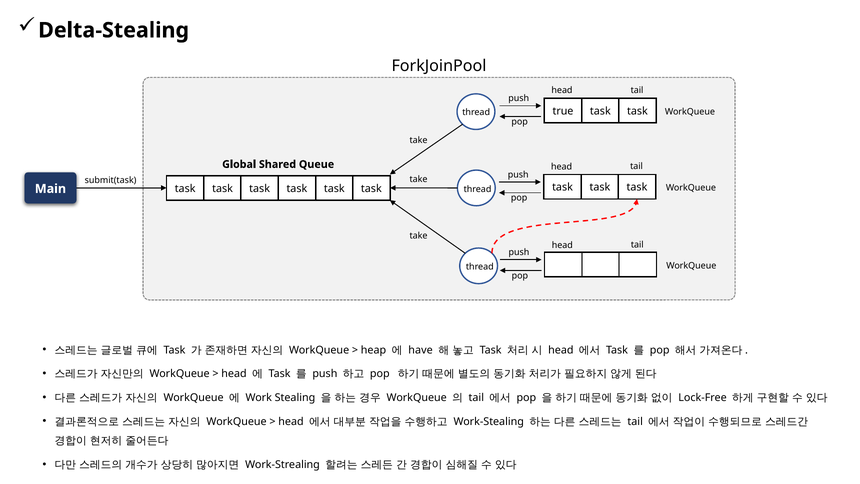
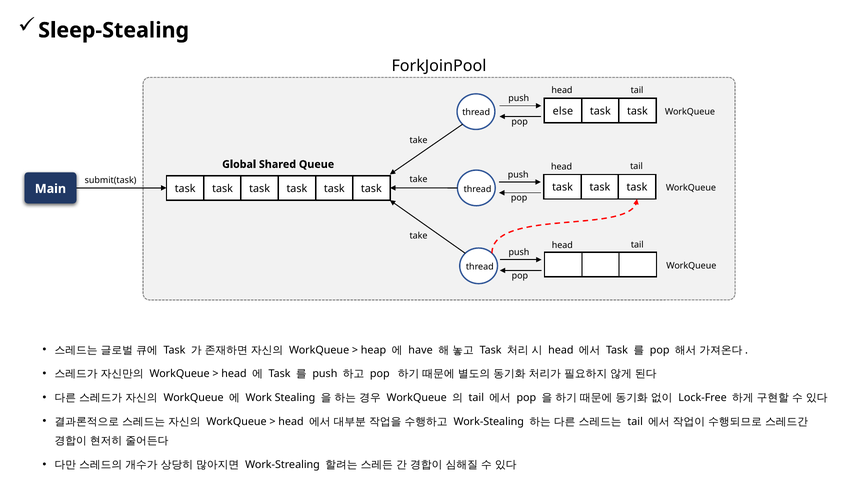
Delta-Stealing: Delta-Stealing -> Sleep-Stealing (114, 30)
true: true -> else (563, 111)
